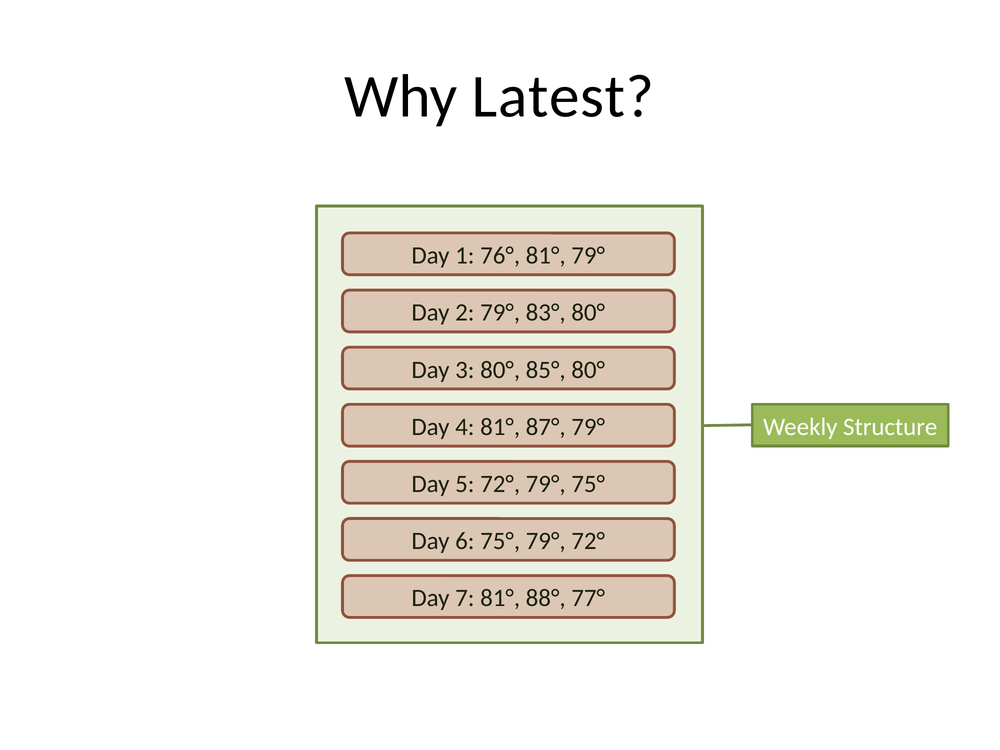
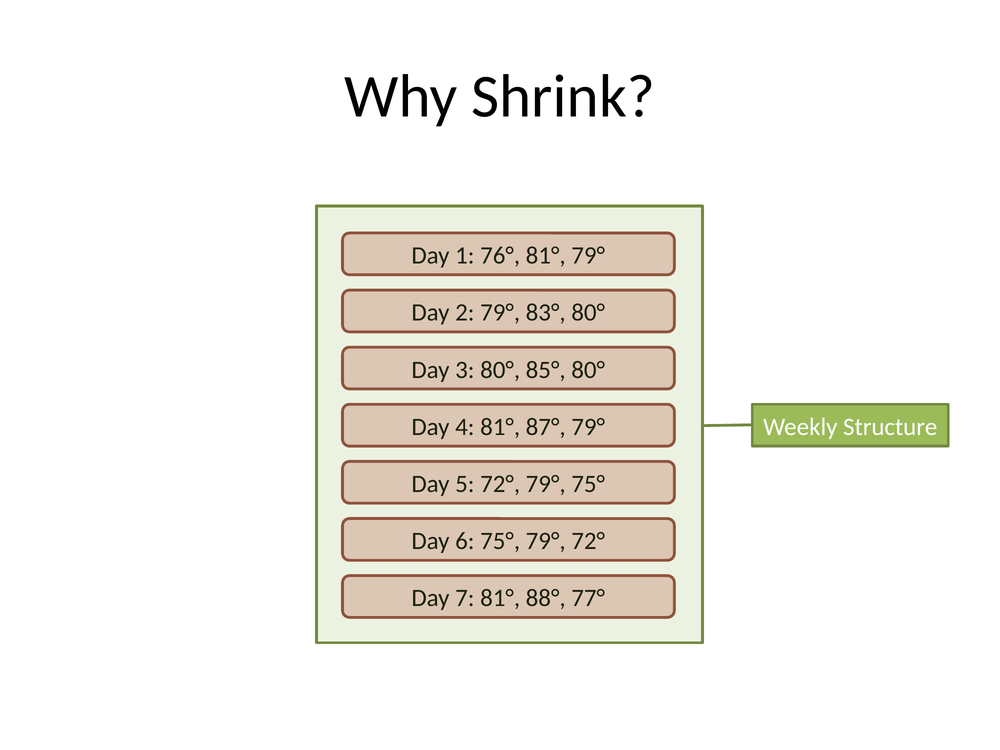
Latest: Latest -> Shrink (563, 97)
